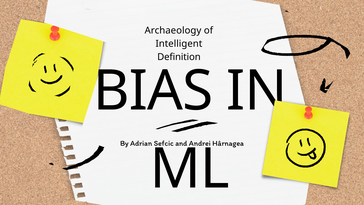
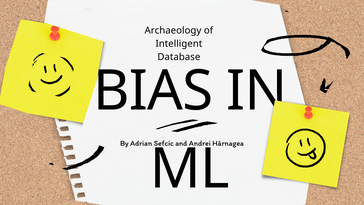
Definition: Definition -> Database (179, 57)
